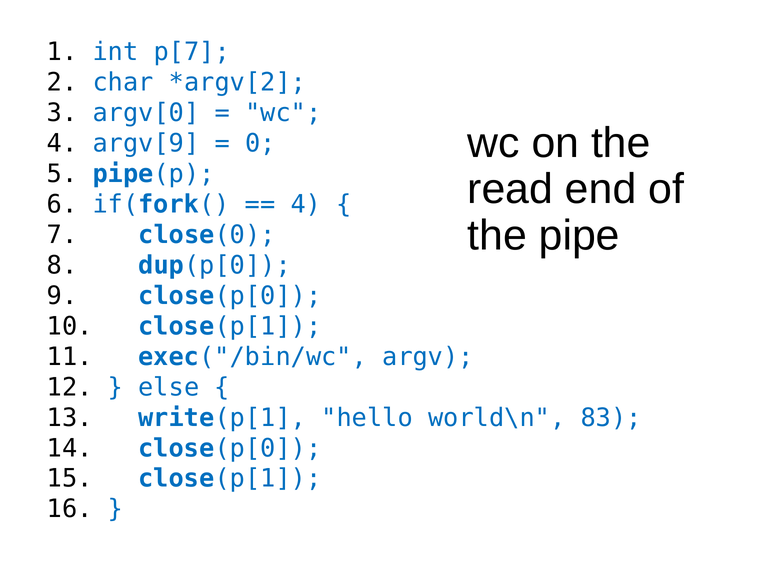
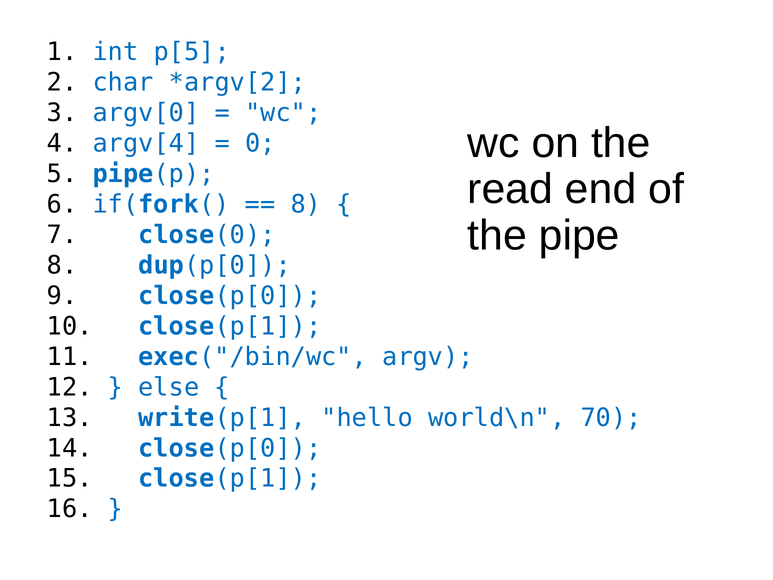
p[7: p[7 -> p[5 (192, 52)
argv[9: argv[9 -> argv[4 (146, 143)
4: 4 -> 8 (306, 204)
83: 83 -> 70 (611, 417)
